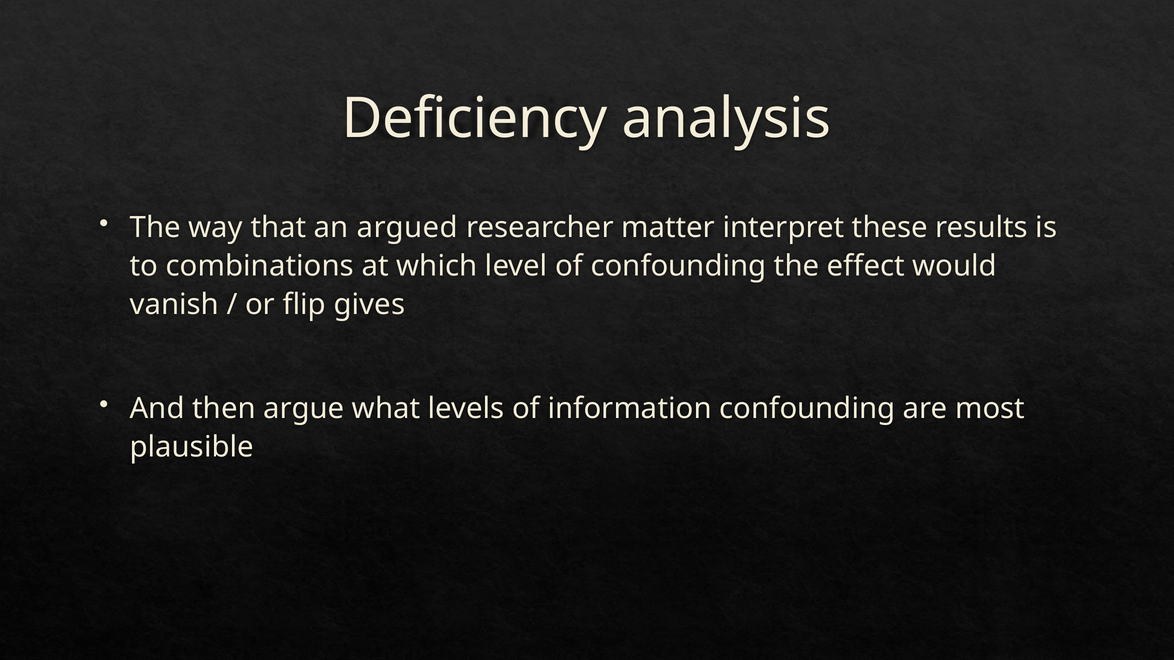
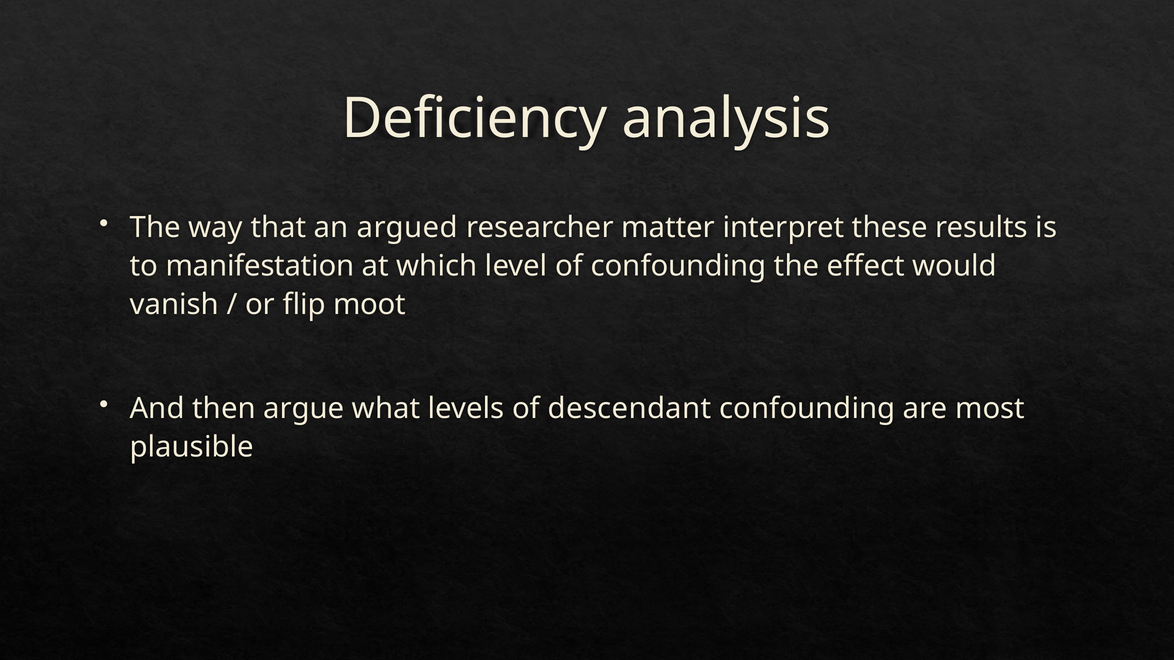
combinations: combinations -> manifestation (260, 266)
gives: gives -> moot (370, 305)
information: information -> descendant (630, 409)
